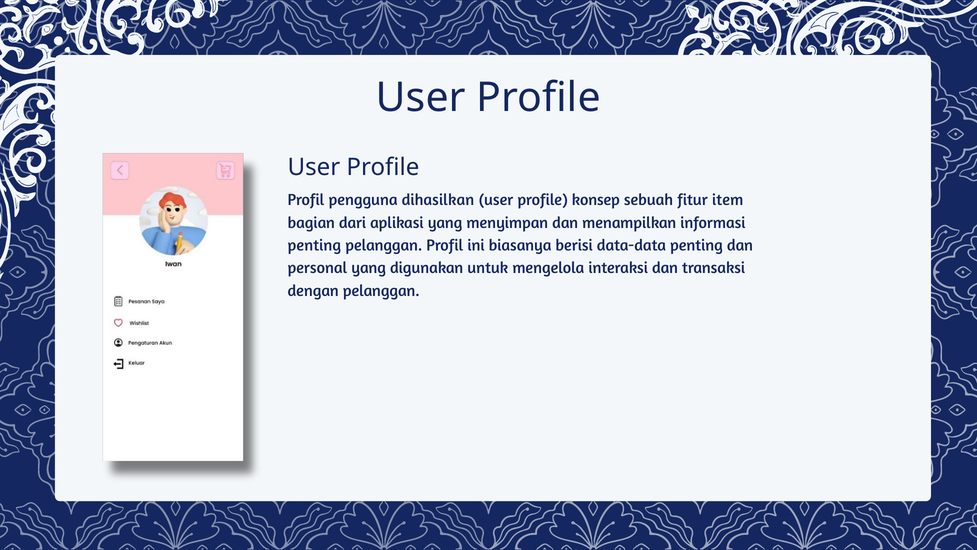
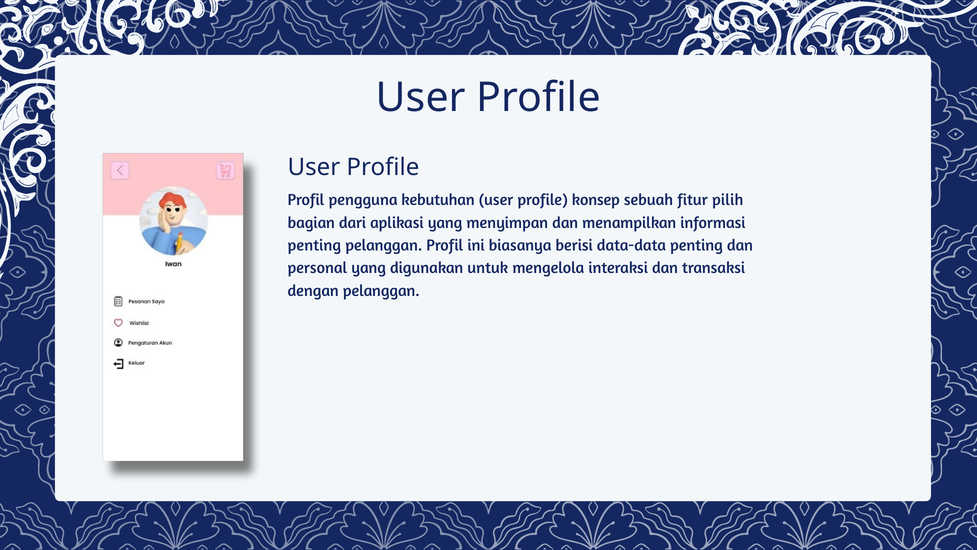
dihasilkan: dihasilkan -> kebutuhan (438, 200)
item: item -> pilih (728, 200)
